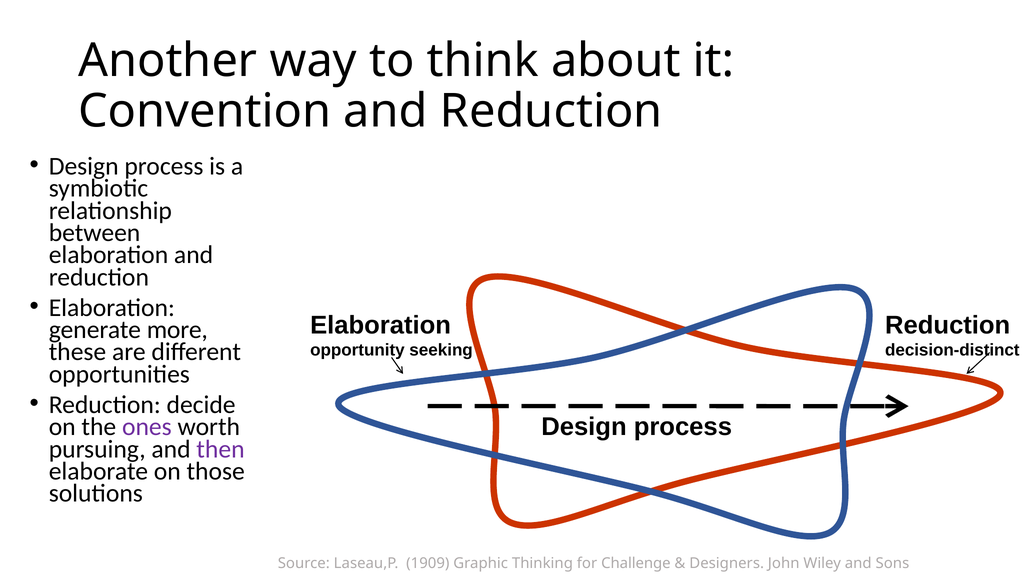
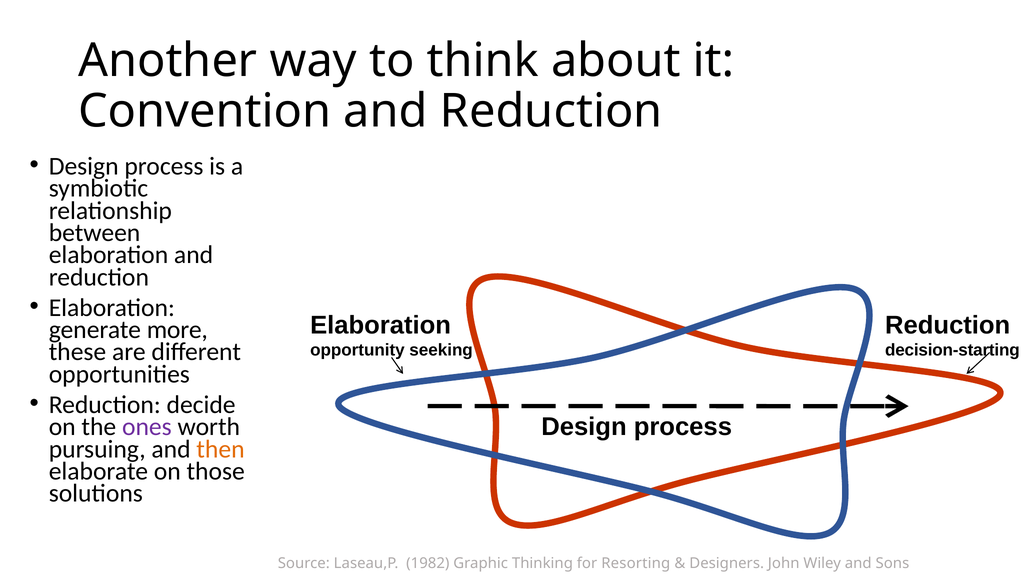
decision-distinct: decision-distinct -> decision-starting (952, 351)
then colour: purple -> orange (220, 449)
1909: 1909 -> 1982 (428, 564)
Challenge: Challenge -> Resorting (636, 564)
